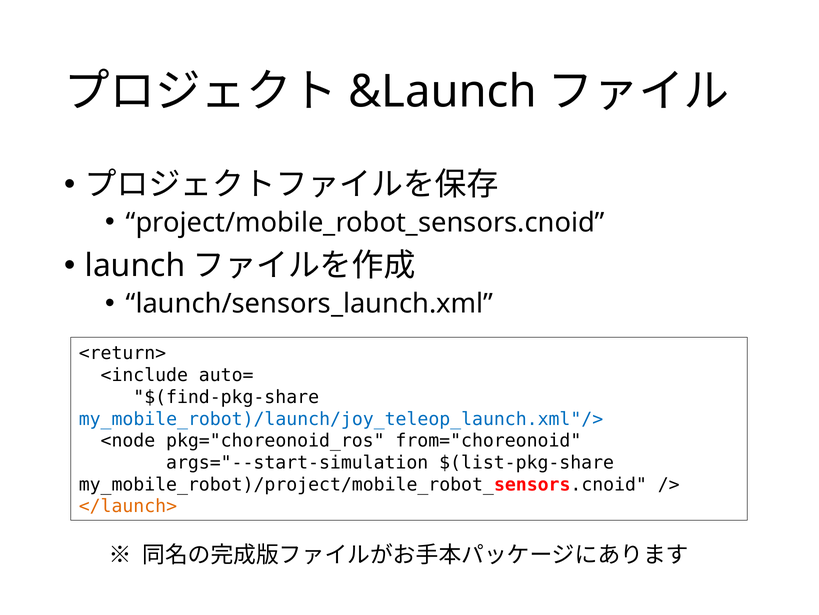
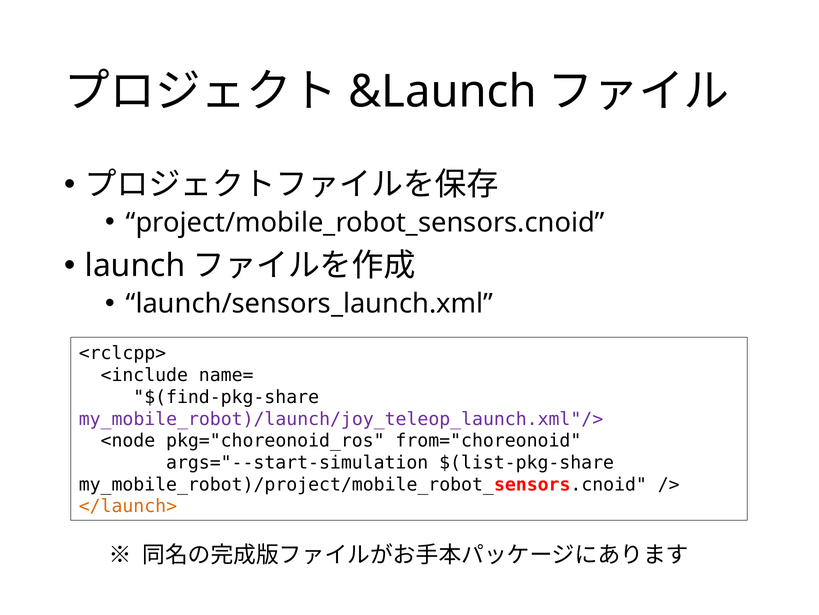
<return>: <return> -> <rclcpp> (122, 353)
auto=: auto= -> name= (226, 375)
my_mobile_robot)/launch/joy_teleop_launch.xml"/> colour: blue -> purple (341, 418)
